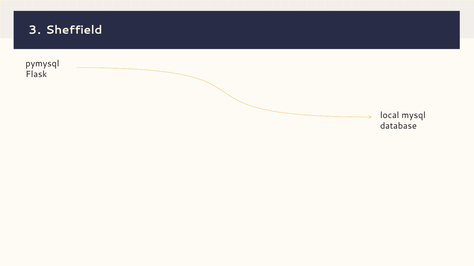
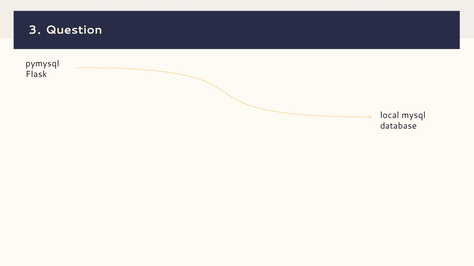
Sheffield: Sheffield -> Question (74, 30)
